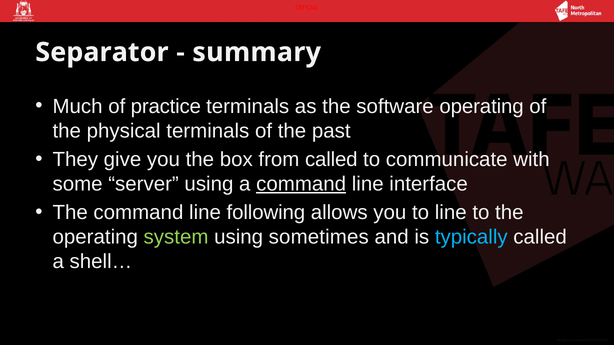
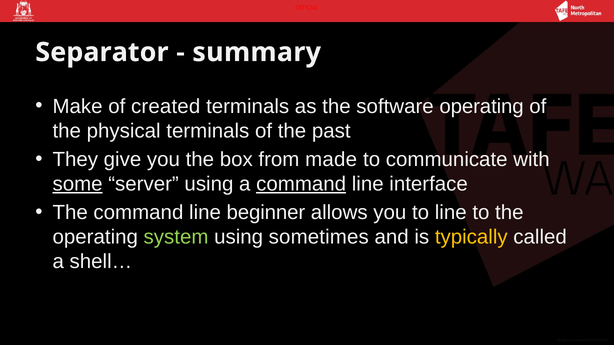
Much: Much -> Make (78, 106)
practice: practice -> created (166, 106)
from called: called -> made (331, 160)
some underline: none -> present (78, 184)
following: following -> beginner (266, 213)
typically colour: light blue -> yellow (471, 237)
